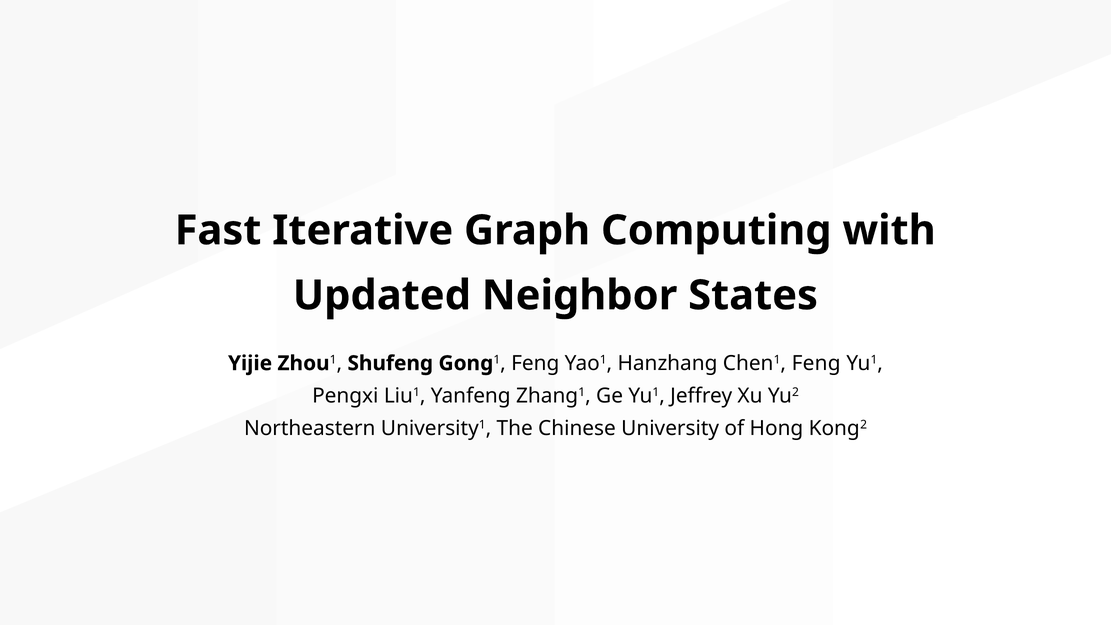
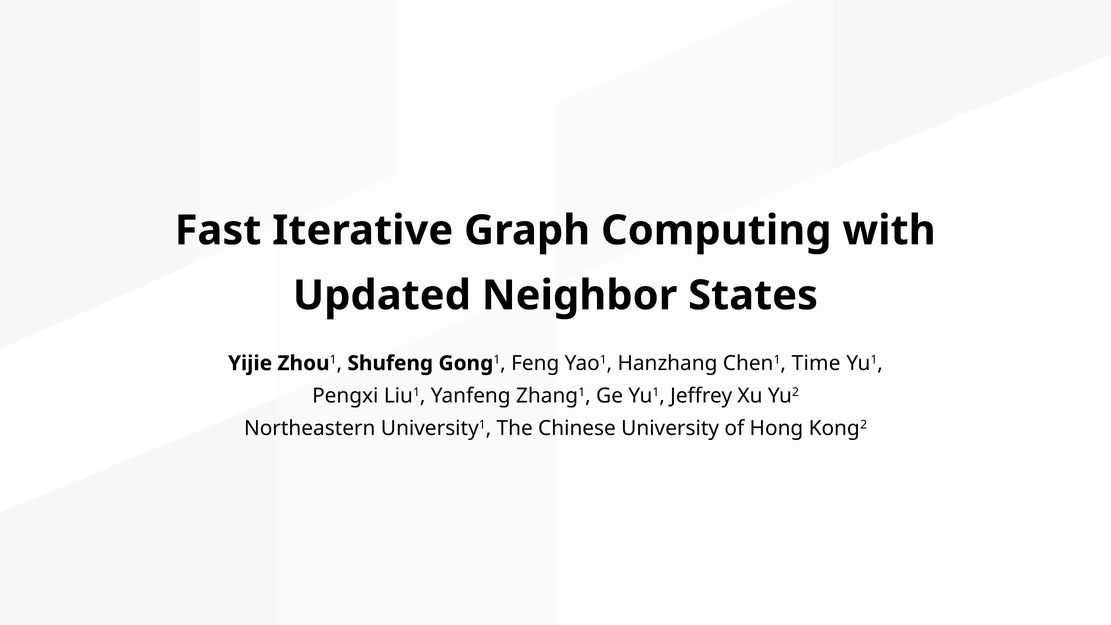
Chen1 Feng: Feng -> Time (816, 363)
